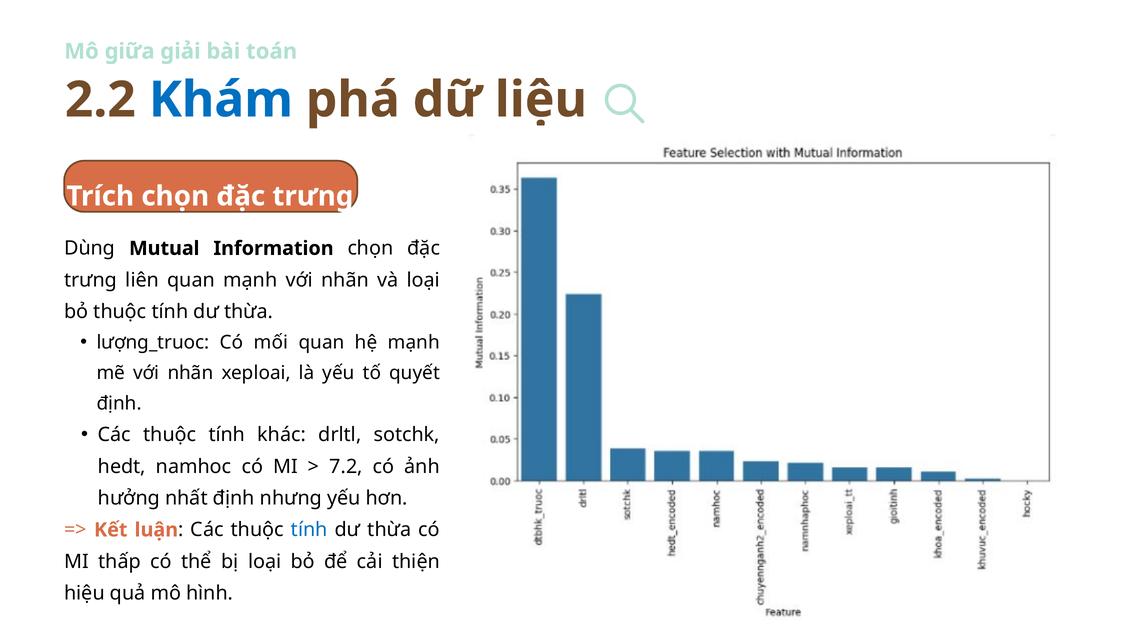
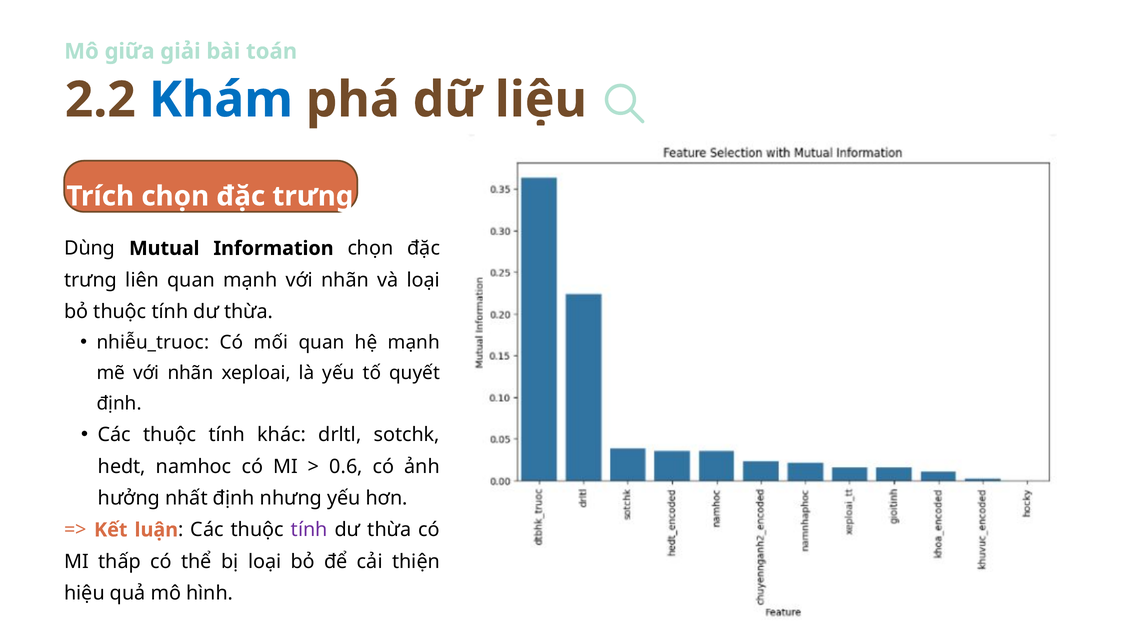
lượng_truoc: lượng_truoc -> nhiễu_truoc (153, 343)
7.2: 7.2 -> 0.6 (346, 466)
tính colour: blue -> purple (309, 530)
